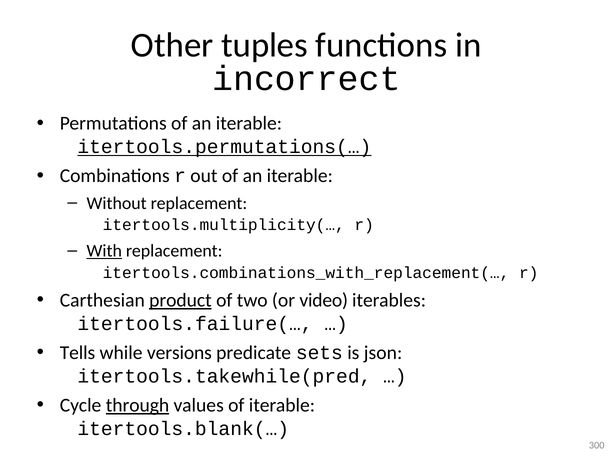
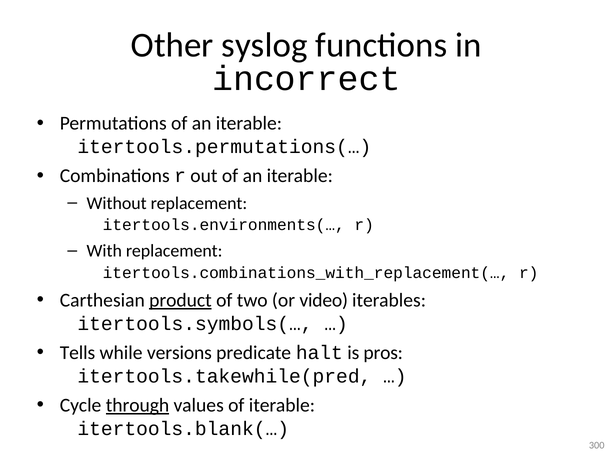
tuples: tuples -> syslog (264, 45)
itertools.permutations(… underline: present -> none (224, 147)
itertools.multiplicity(…: itertools.multiplicity(… -> itertools.environments(… (224, 225)
With underline: present -> none (104, 251)
itertools.failure(…: itertools.failure(… -> itertools.symbols(… (195, 324)
sets: sets -> halt (319, 353)
json: json -> pros (383, 353)
